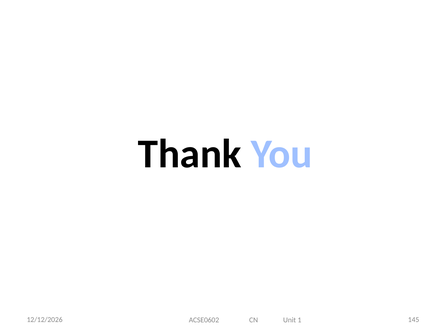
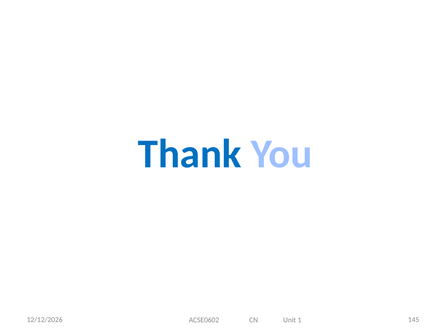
Thank colour: black -> blue (190, 154)
